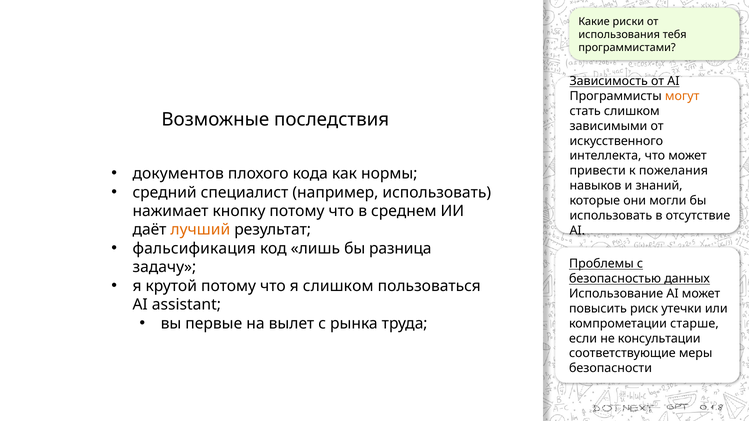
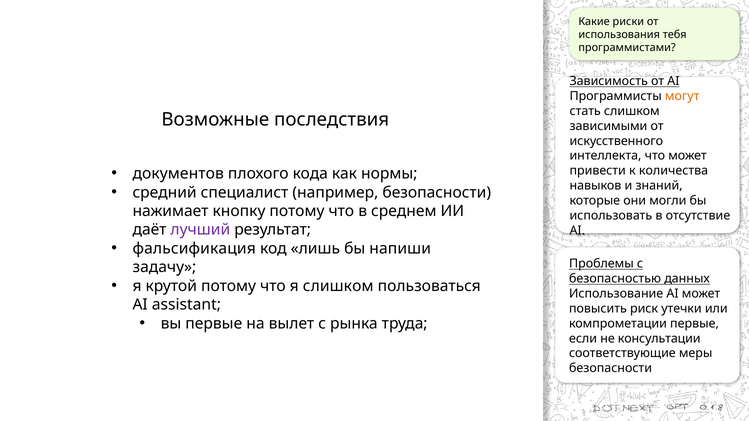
пожелания: пожелания -> количества (674, 171)
например использовать: использовать -> безопасности (437, 192)
лучший colour: orange -> purple (200, 230)
разница: разница -> напиши (400, 249)
компрометации старше: старше -> первые (695, 324)
